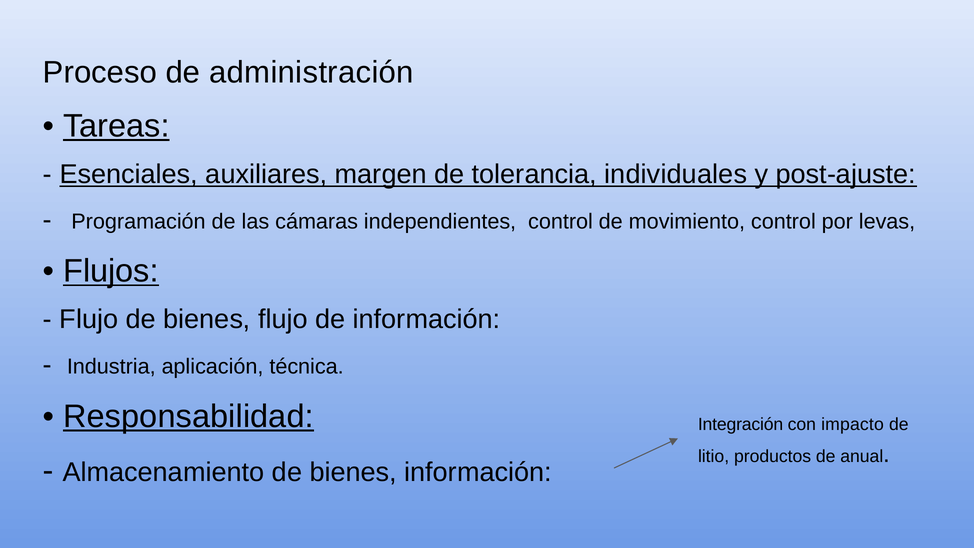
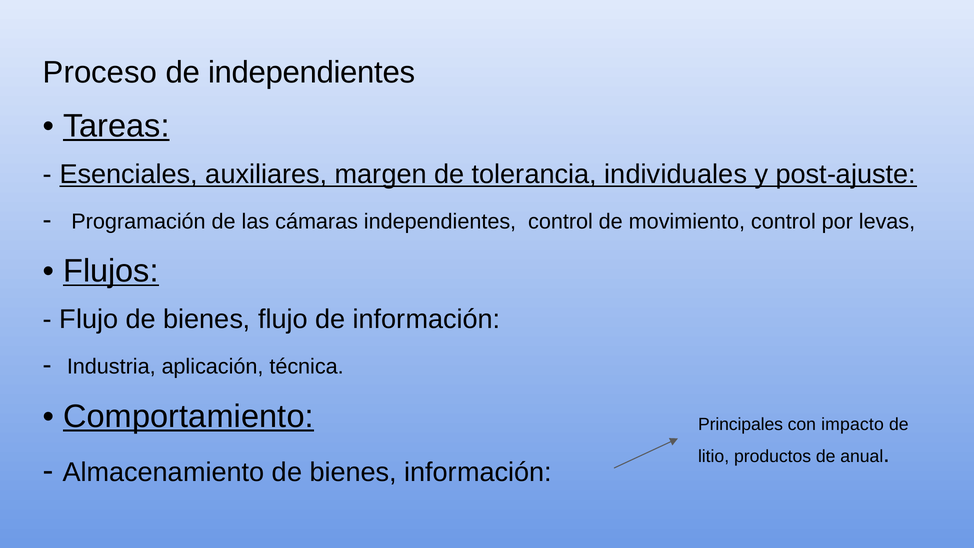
de administración: administración -> independientes (312, 72)
Responsabilidad: Responsabilidad -> Comportamiento (188, 416)
Integración: Integración -> Principales (741, 424)
